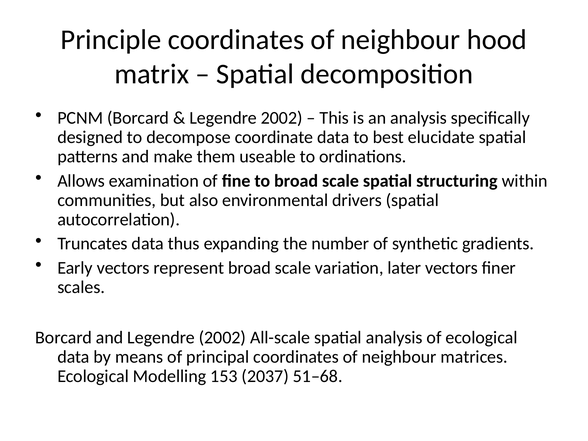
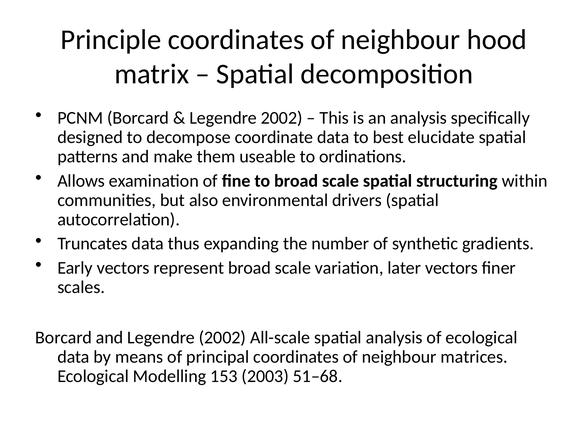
2037: 2037 -> 2003 (265, 376)
